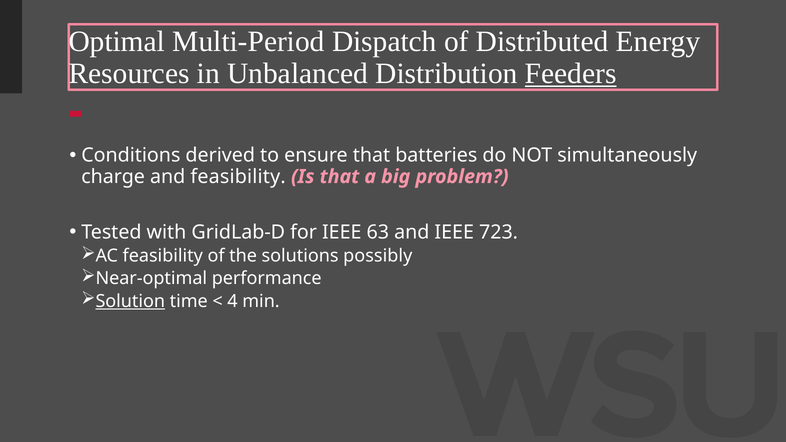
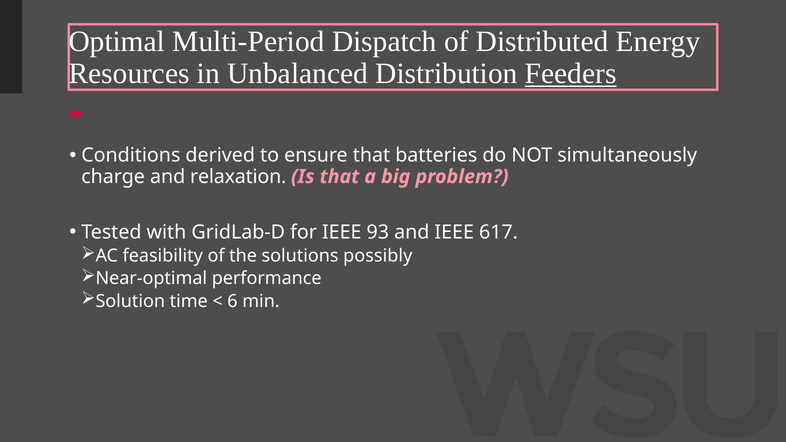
and feasibility: feasibility -> relaxation (238, 177)
63: 63 -> 93 (378, 232)
723: 723 -> 617 (499, 232)
Solution underline: present -> none (130, 301)
4: 4 -> 6 (233, 301)
